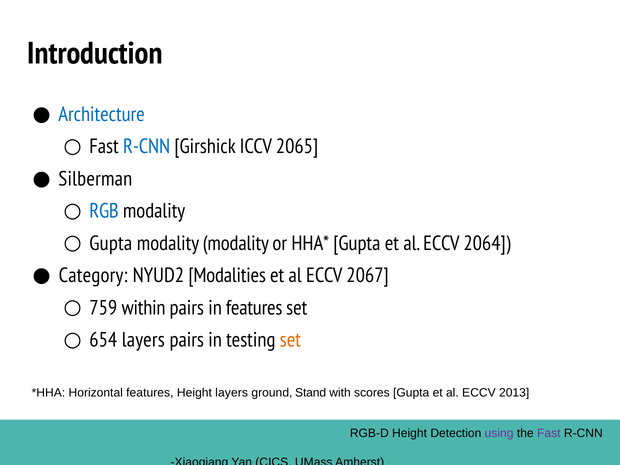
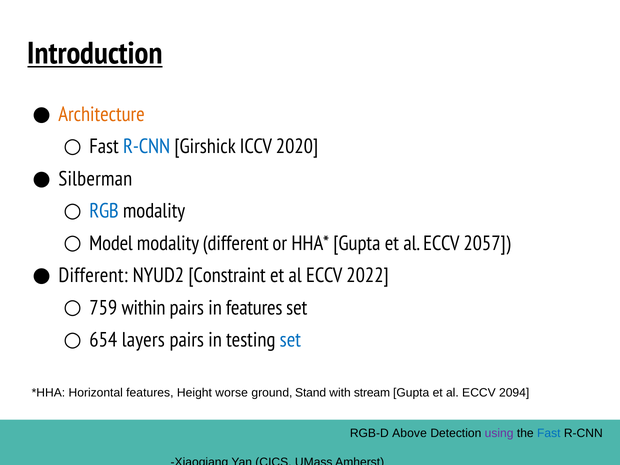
Introduction underline: none -> present (95, 53)
Architecture colour: blue -> orange (102, 114)
2065: 2065 -> 2020 (297, 147)
Gupta: Gupta -> Model (111, 243)
modality modality: modality -> different (236, 243)
2064: 2064 -> 2057 (487, 243)
Category: Category -> Different (93, 275)
Modalities: Modalities -> Constraint (227, 275)
2067: 2067 -> 2022 (368, 275)
set colour: orange -> blue (290, 340)
Height layers: layers -> worse (232, 393)
scores: scores -> stream (372, 393)
2013: 2013 -> 2094 (514, 393)
RGB-D Height: Height -> Above (410, 433)
Fast colour: purple -> blue (549, 433)
